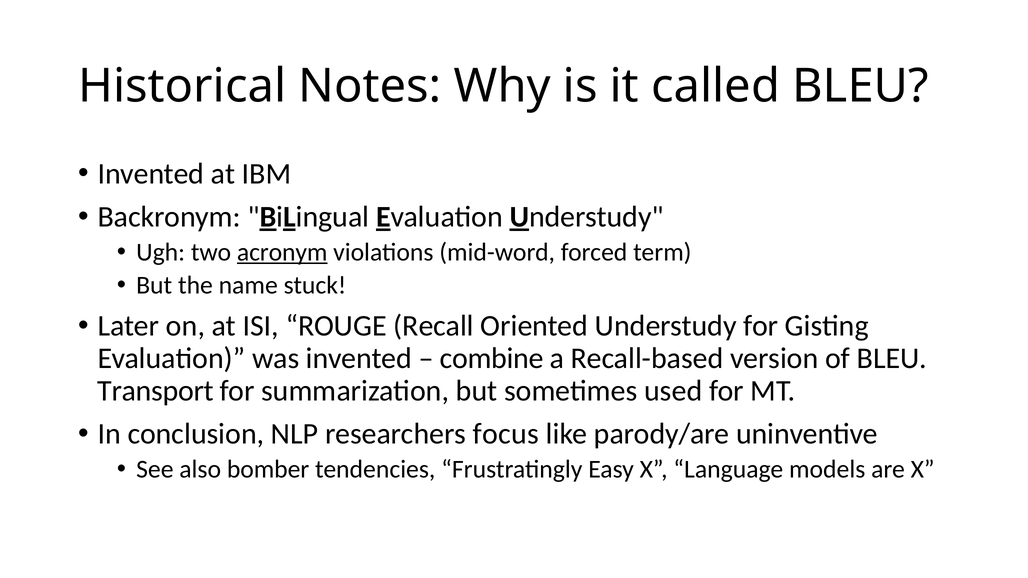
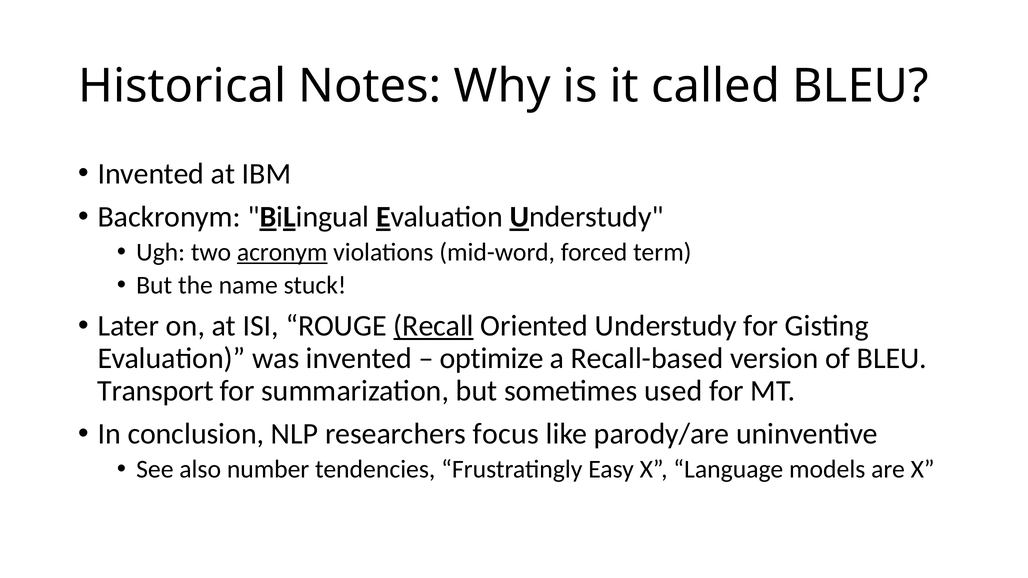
Recall underline: none -> present (434, 326)
combine: combine -> optimize (492, 359)
bomber: bomber -> number (268, 470)
